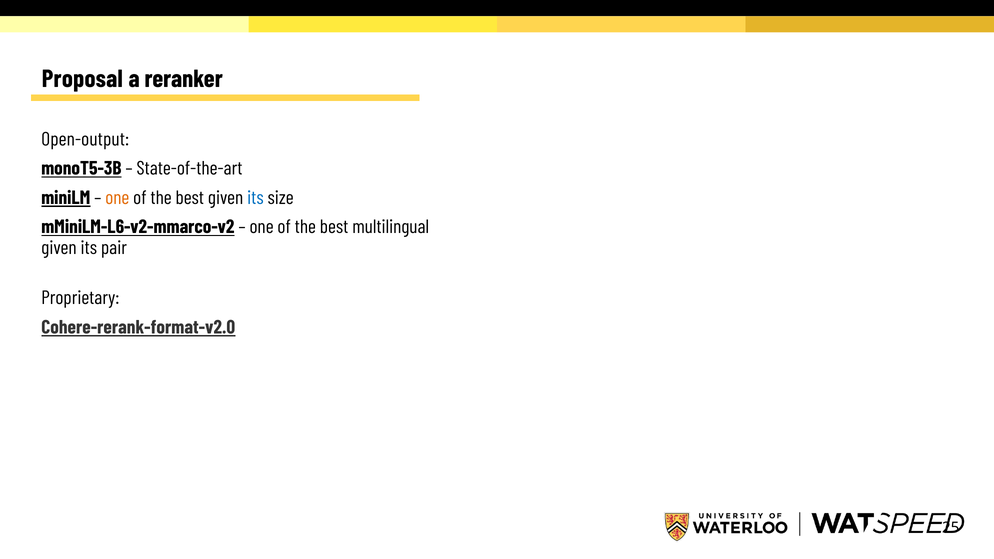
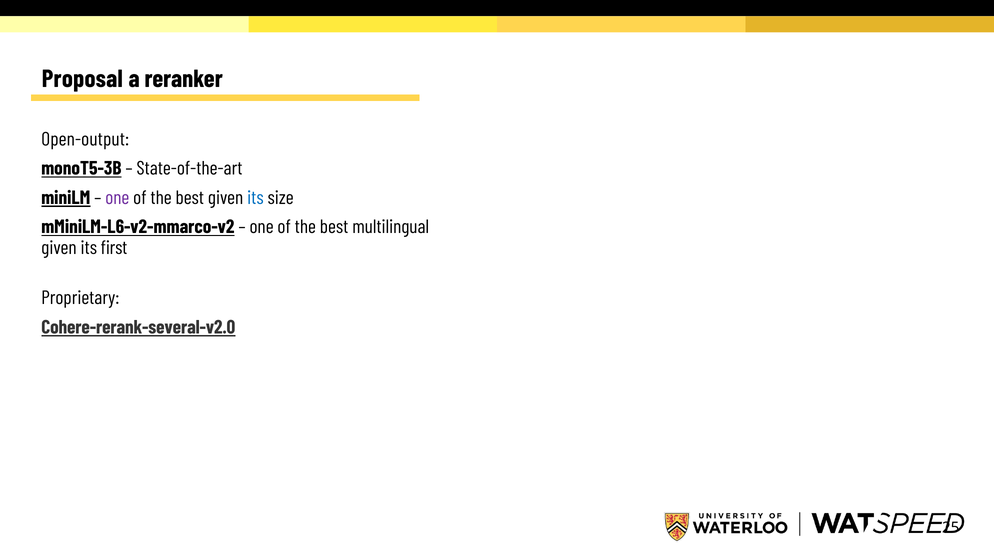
one colour: orange -> purple (117, 198)
pair: pair -> first (114, 248)
Cohere-rerank-format-v2.0: Cohere-rerank-format-v2.0 -> Cohere-rerank-several-v2.0 (138, 327)
